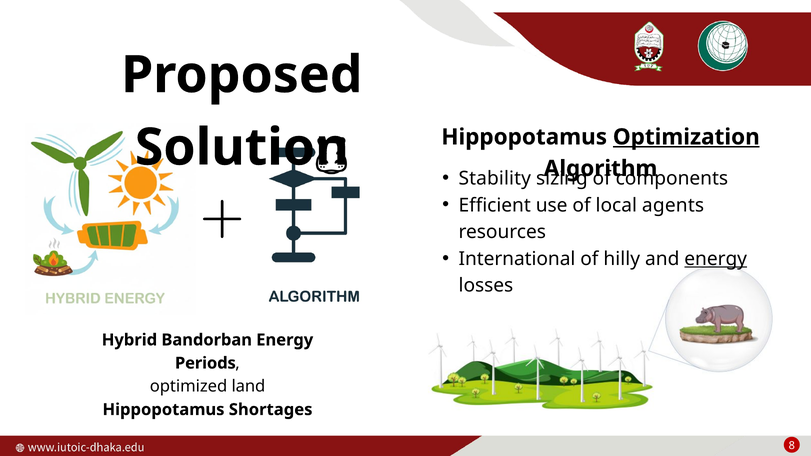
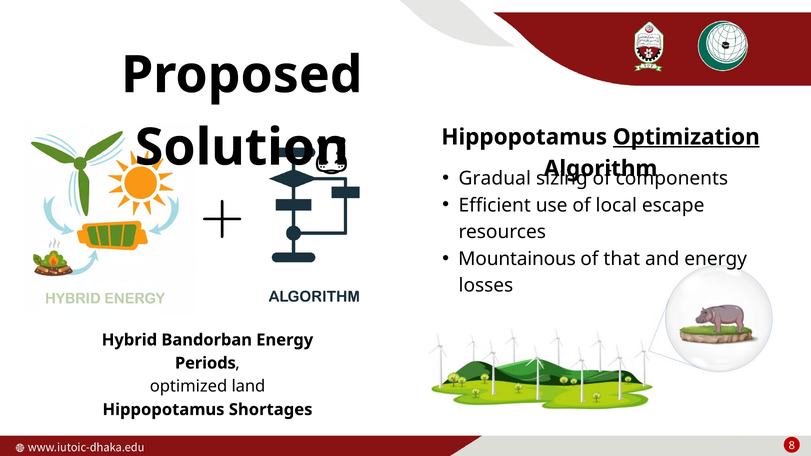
Stability: Stability -> Gradual (495, 178)
agents: agents -> escape (673, 205)
International: International -> Mountainous (517, 259)
hilly: hilly -> that (622, 259)
energy underline: present -> none (716, 259)
